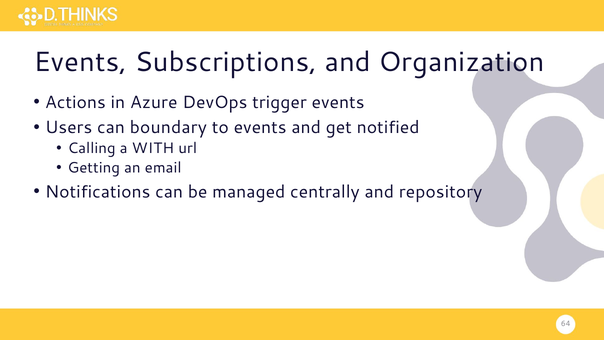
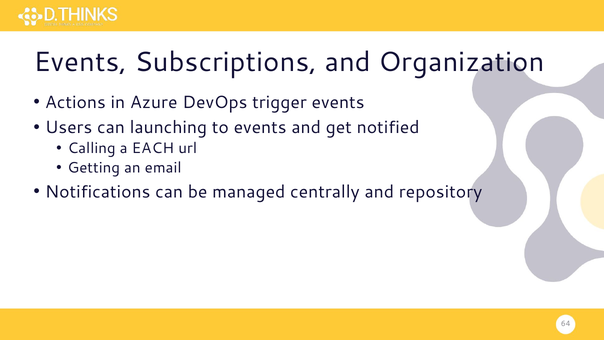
boundary: boundary -> launching (168, 127)
WITH: WITH -> EACH (153, 148)
